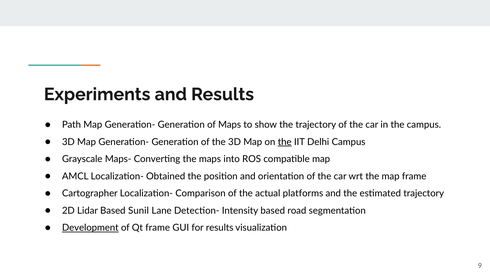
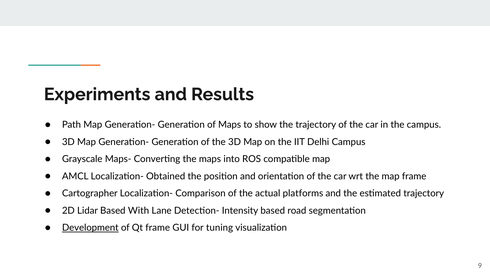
the underline: present -> none (285, 142)
Sunil: Sunil -> With (139, 210)
for results: results -> tuning (220, 228)
